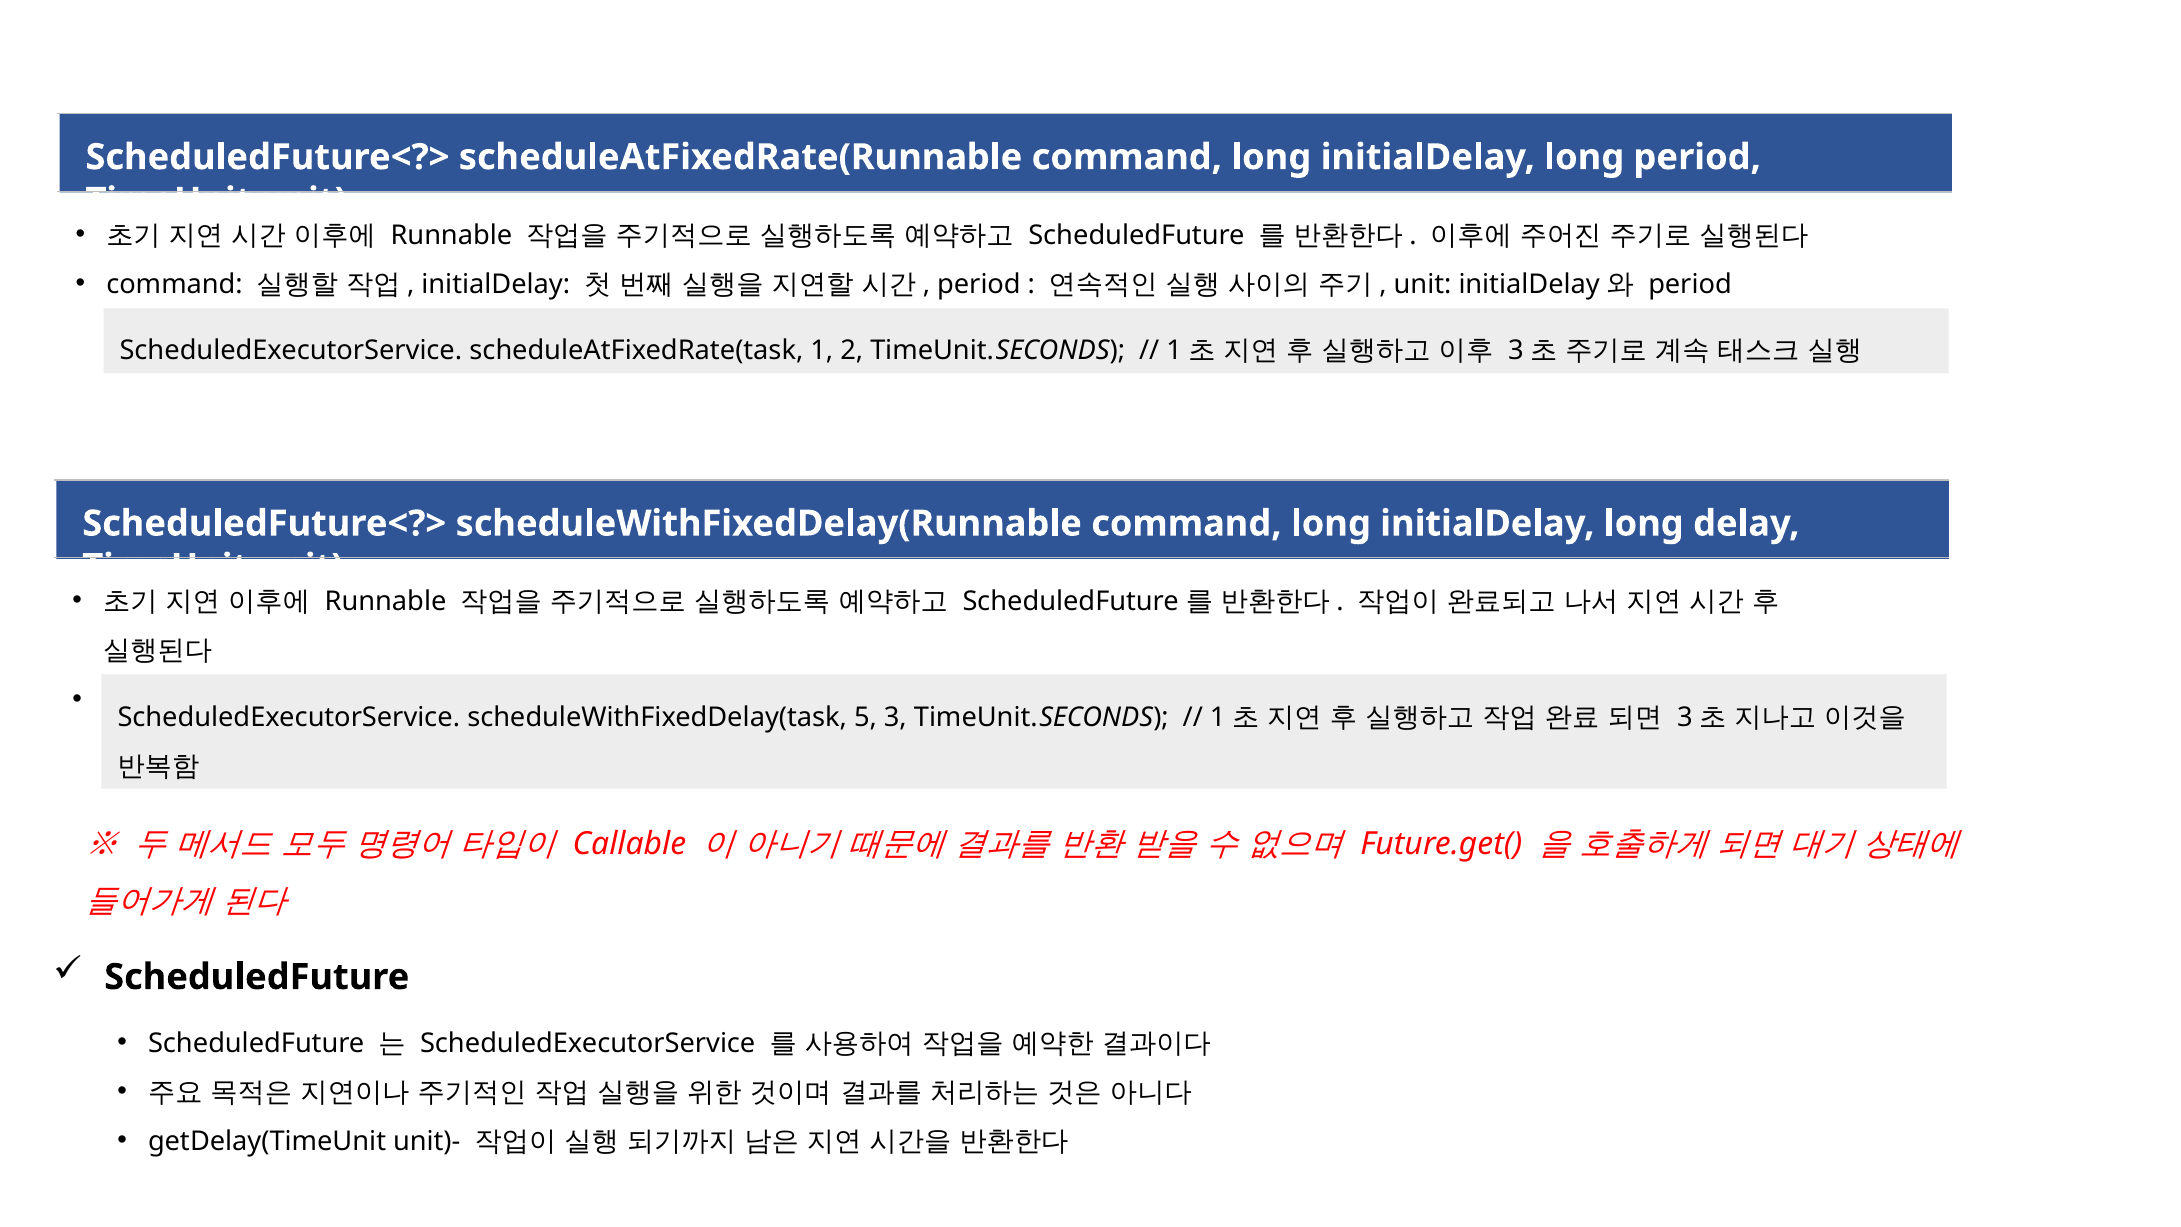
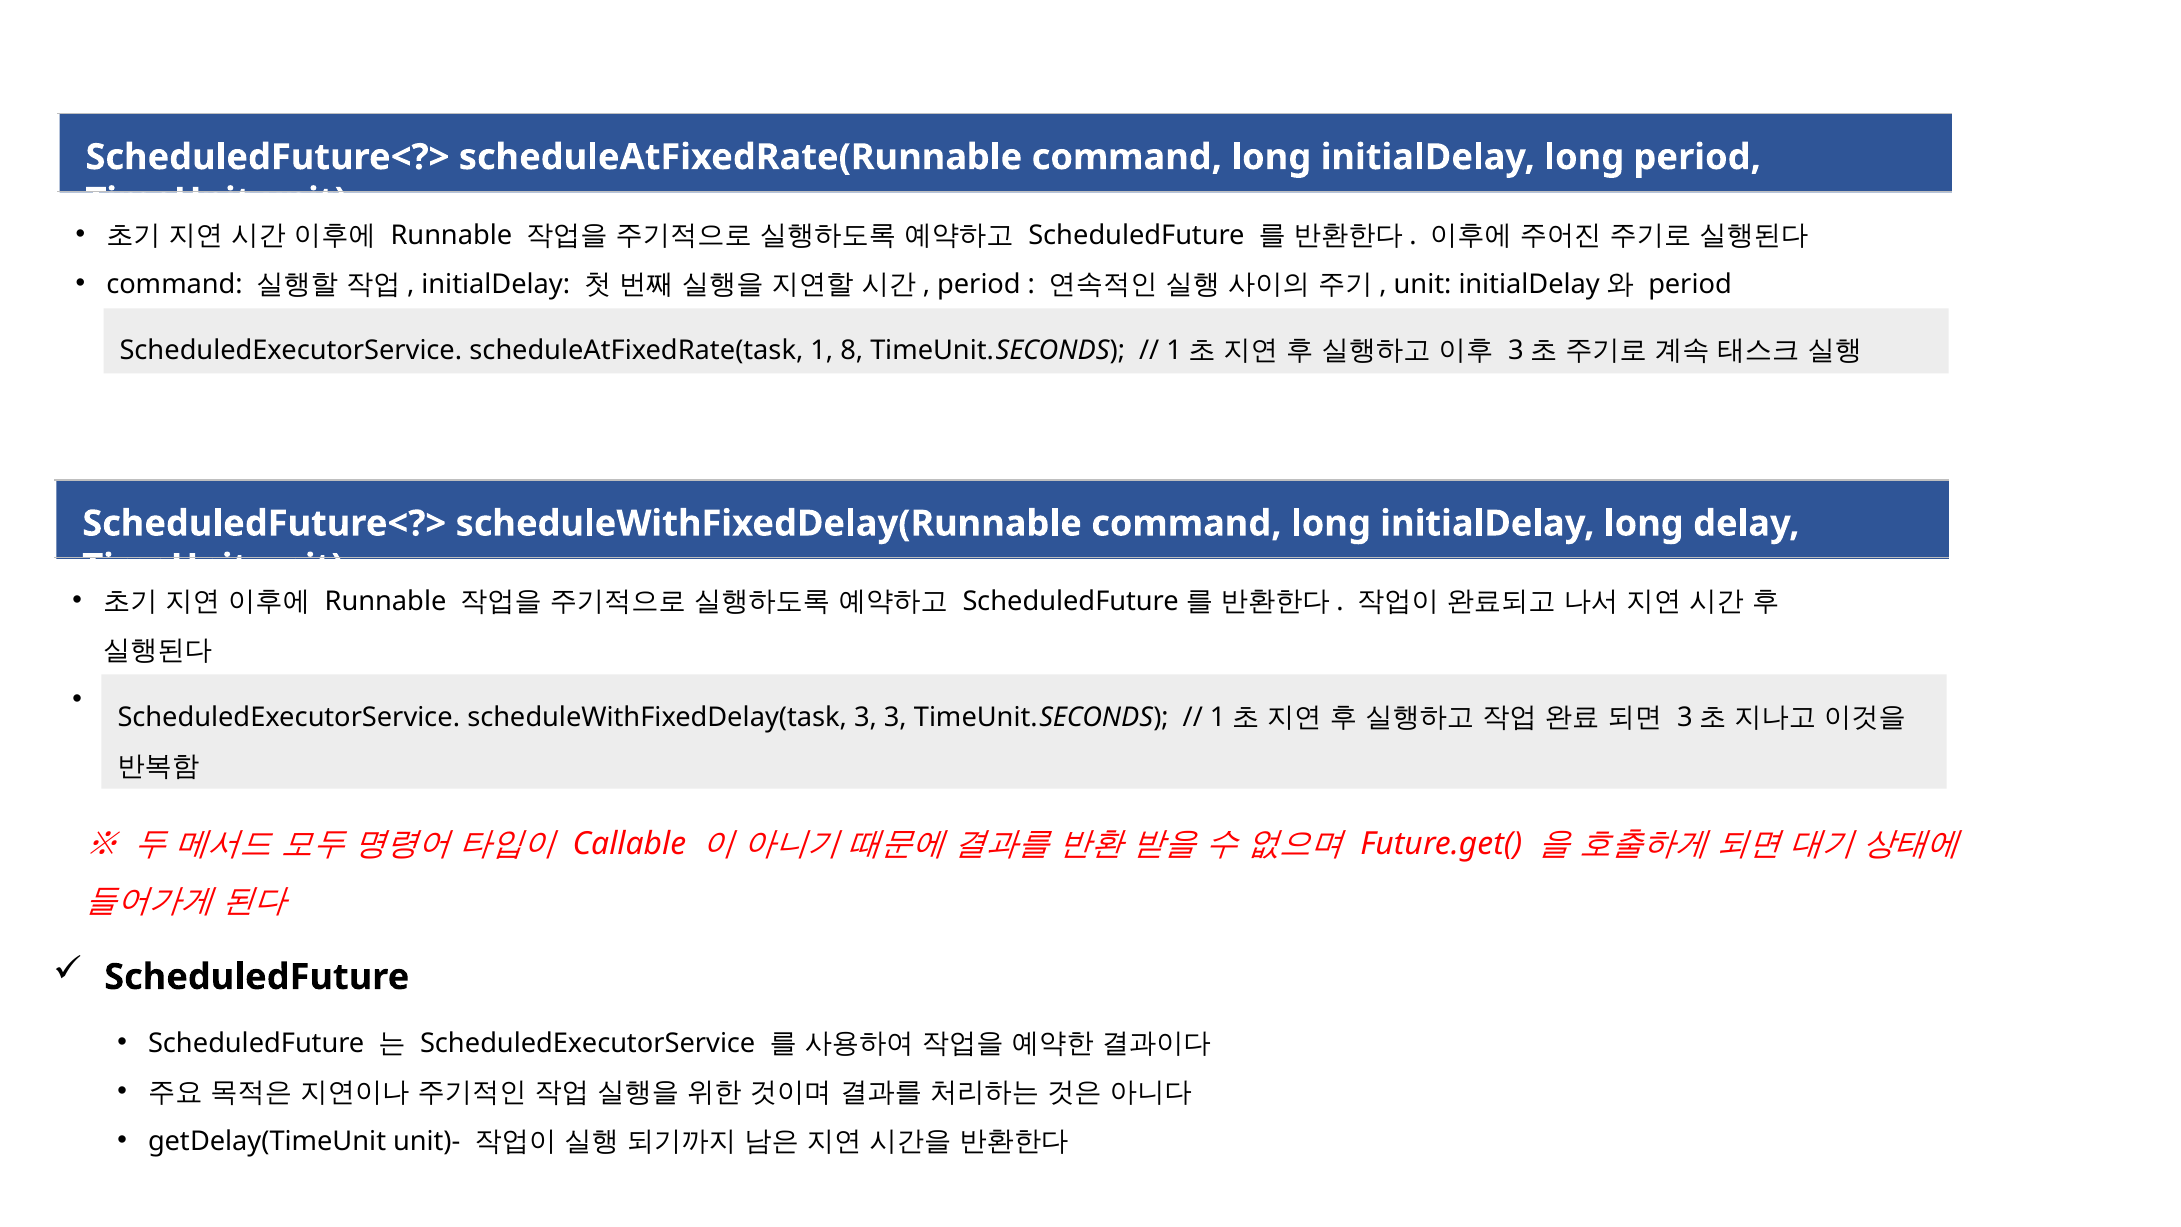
2: 2 -> 8 (852, 351)
scheduleWithFixedDelay(task 5: 5 -> 3 (865, 717)
